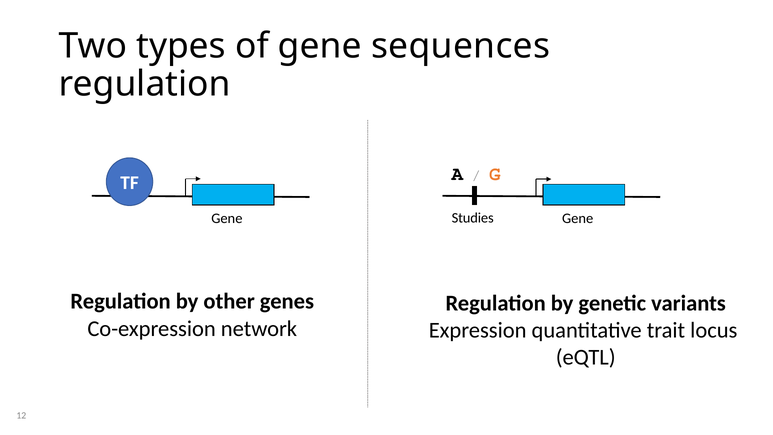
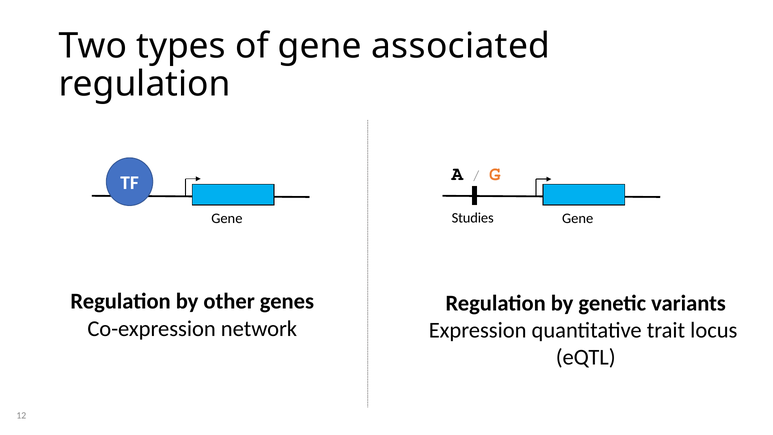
sequences: sequences -> associated (461, 46)
